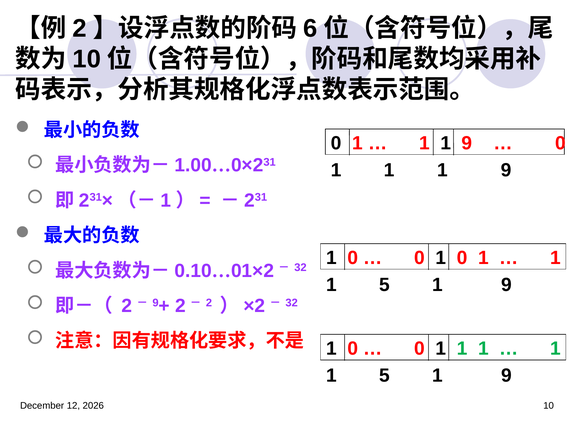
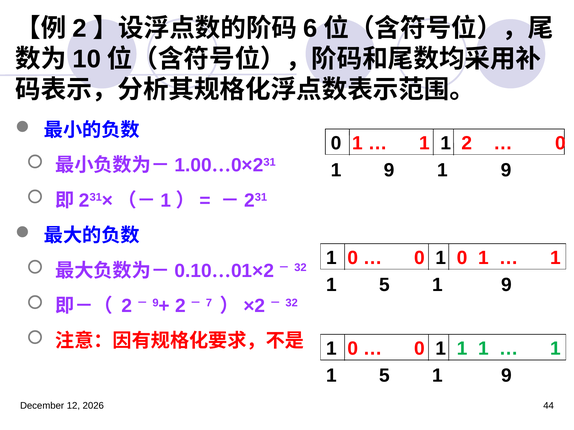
9: 9 -> 2 (467, 143)
1: 1 -> 9 (389, 170)
2: 2 -> 7 (209, 303)
10: 10 -> 44 (549, 406)
